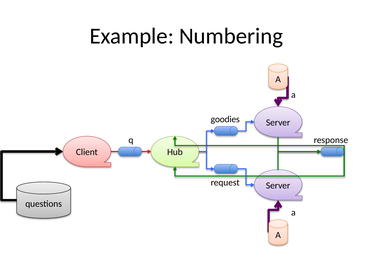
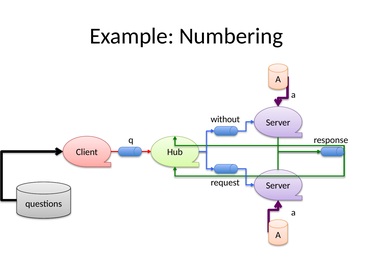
goodies: goodies -> without (225, 119)
